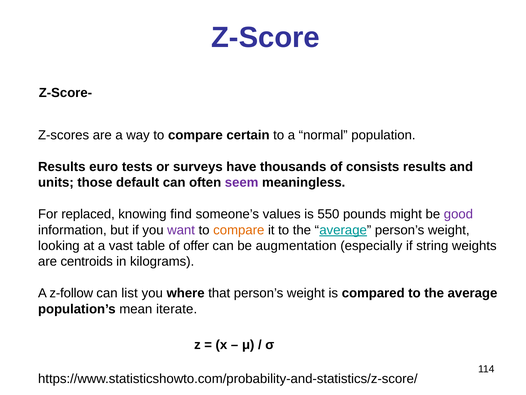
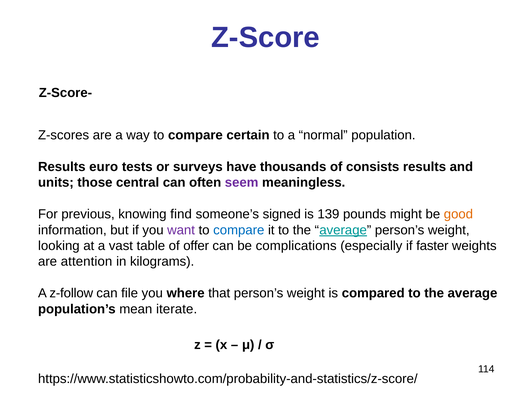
default: default -> central (138, 182)
replaced: replaced -> previous (88, 214)
values: values -> signed (282, 214)
550: 550 -> 139 (328, 214)
good colour: purple -> orange (458, 214)
compare colour: orange -> blue (239, 230)
augmentation: augmentation -> complications (296, 246)
string: string -> faster (432, 246)
centroids: centroids -> attention (87, 261)
list: list -> file (130, 293)
